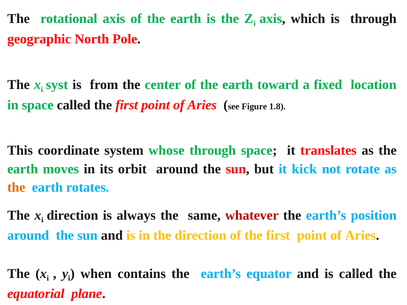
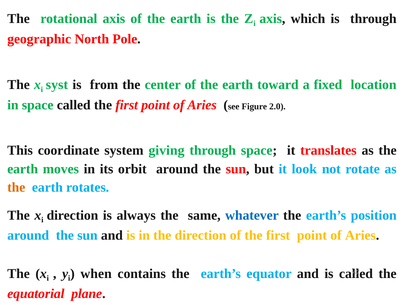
1.8: 1.8 -> 2.0 (277, 107)
whose: whose -> giving (166, 151)
kick: kick -> look (304, 169)
whatever colour: red -> blue (252, 215)
